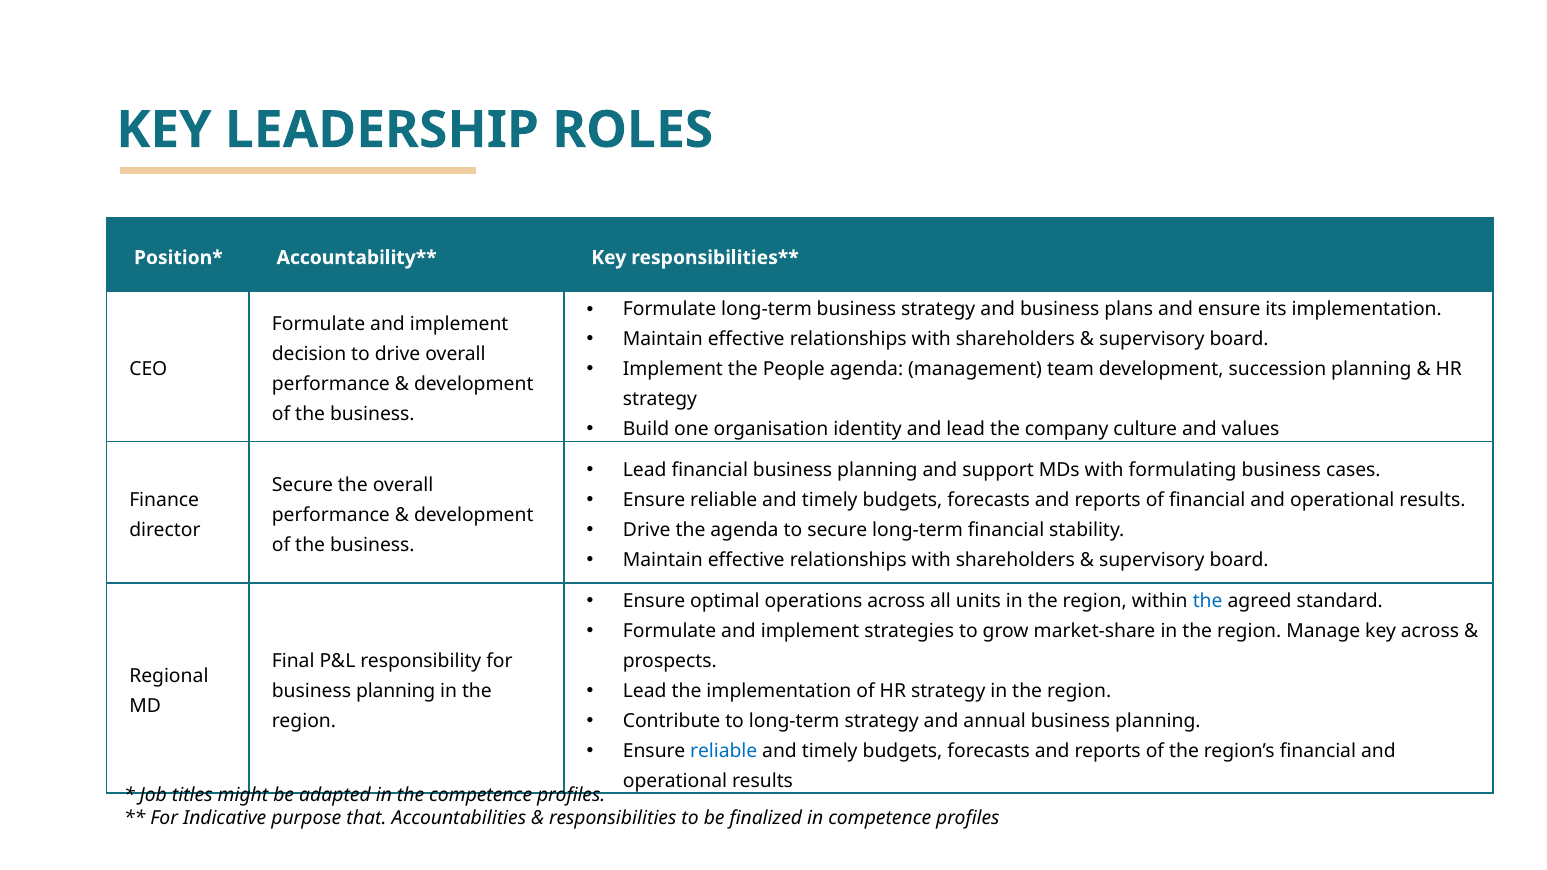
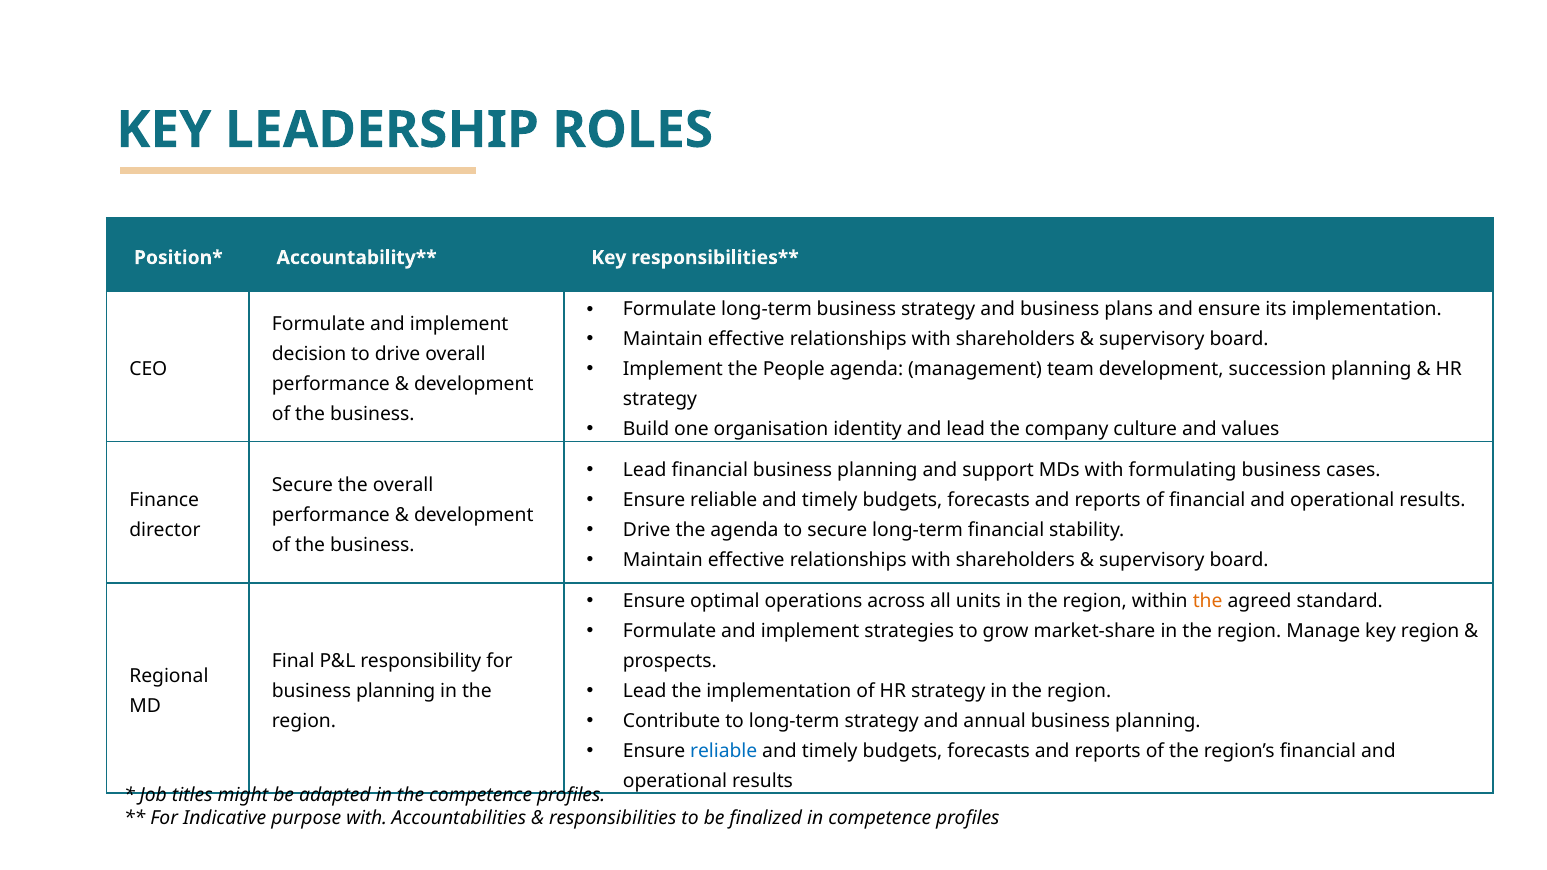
the colour: blue -> orange (1208, 601)
key across: across -> region (1430, 631)
purpose that: that -> with (367, 818)
